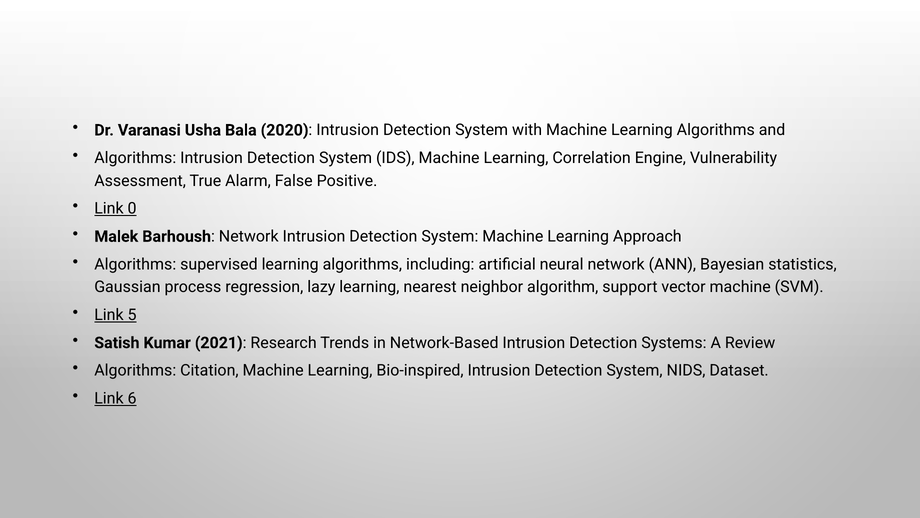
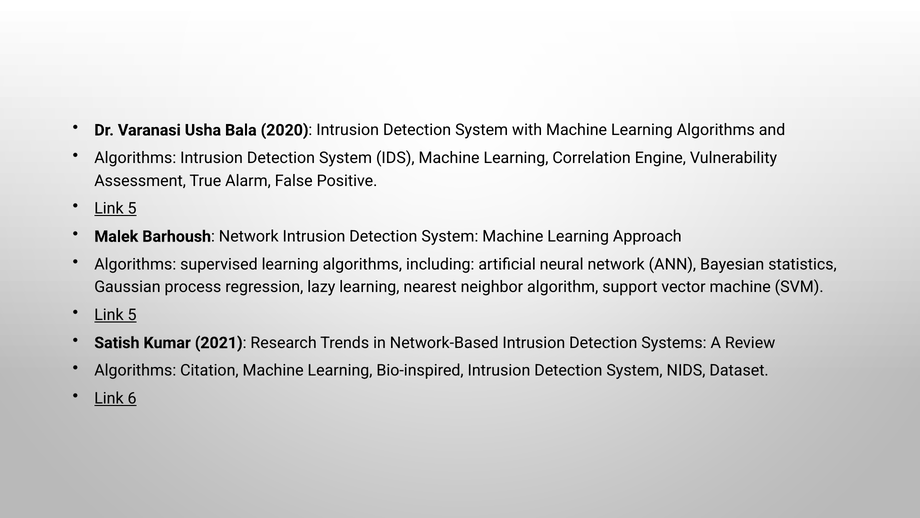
0: 0 -> 5 (132, 208)
